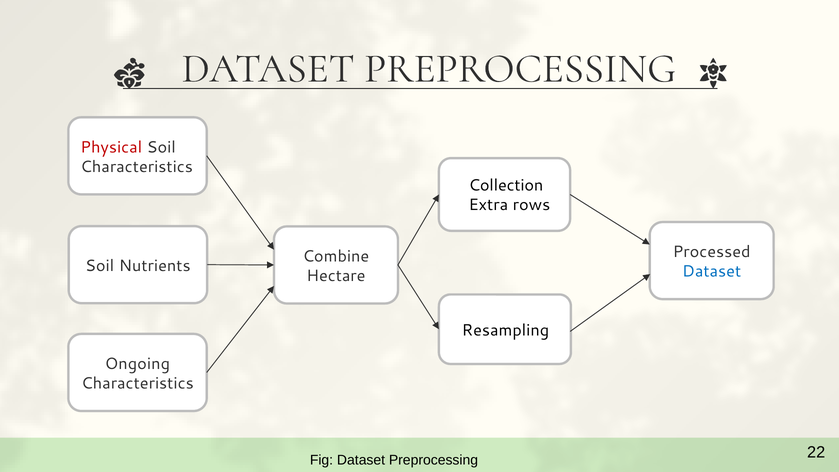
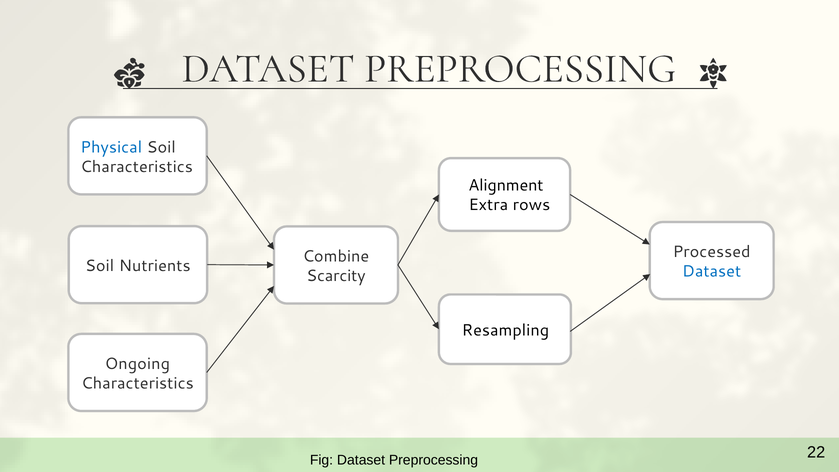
Physical colour: red -> blue (111, 147)
Collection: Collection -> Alignment (506, 186)
Hectare: Hectare -> Scarcity (336, 276)
